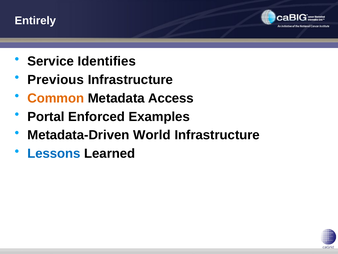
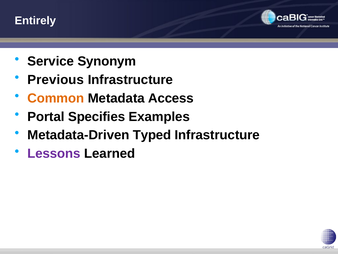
Identifies: Identifies -> Synonym (107, 61)
Enforced: Enforced -> Specifies (97, 116)
World: World -> Typed (152, 135)
Lessons colour: blue -> purple (54, 153)
